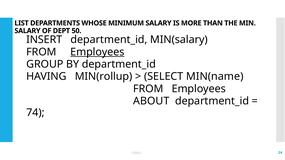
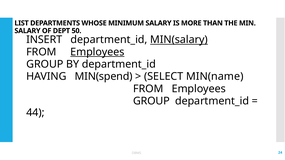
MIN(salary underline: none -> present (179, 40)
MIN(rollup: MIN(rollup -> MIN(spend (104, 77)
ABOUT: ABOUT -> GROUP (151, 101)
74: 74 -> 44 (35, 113)
